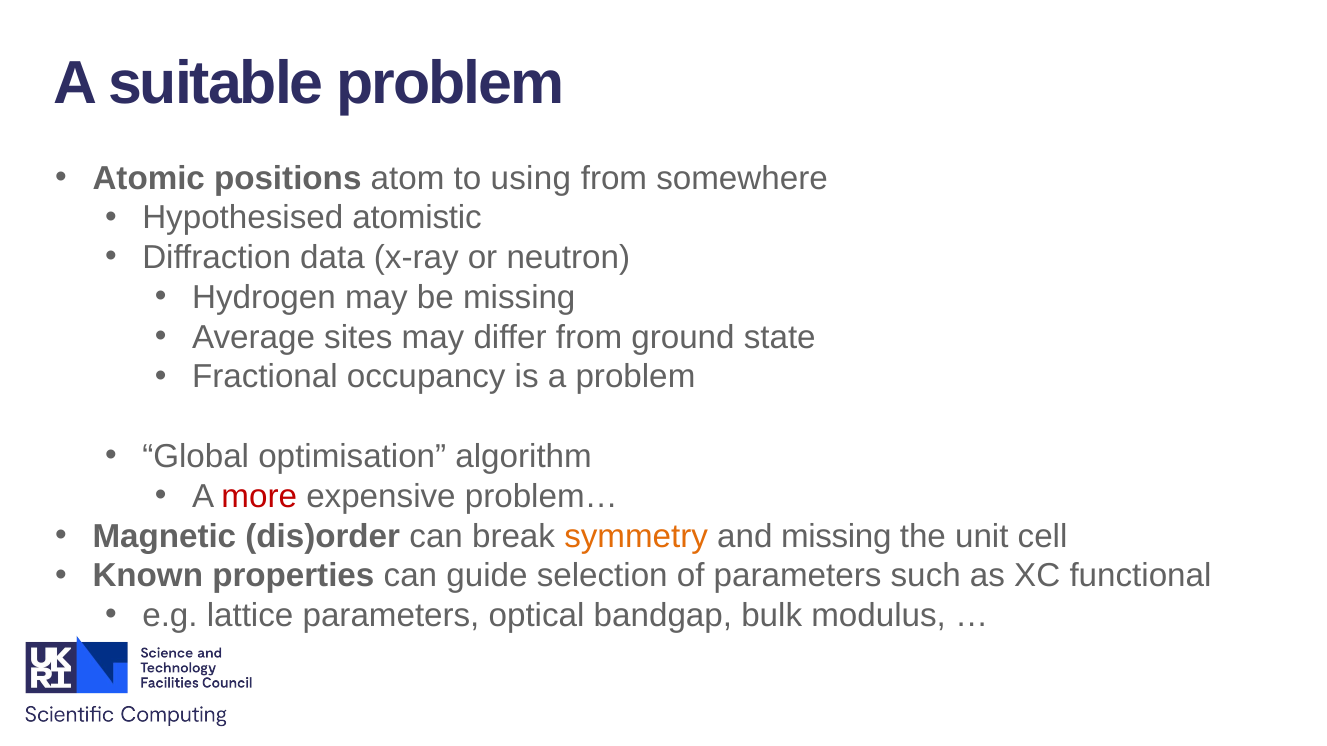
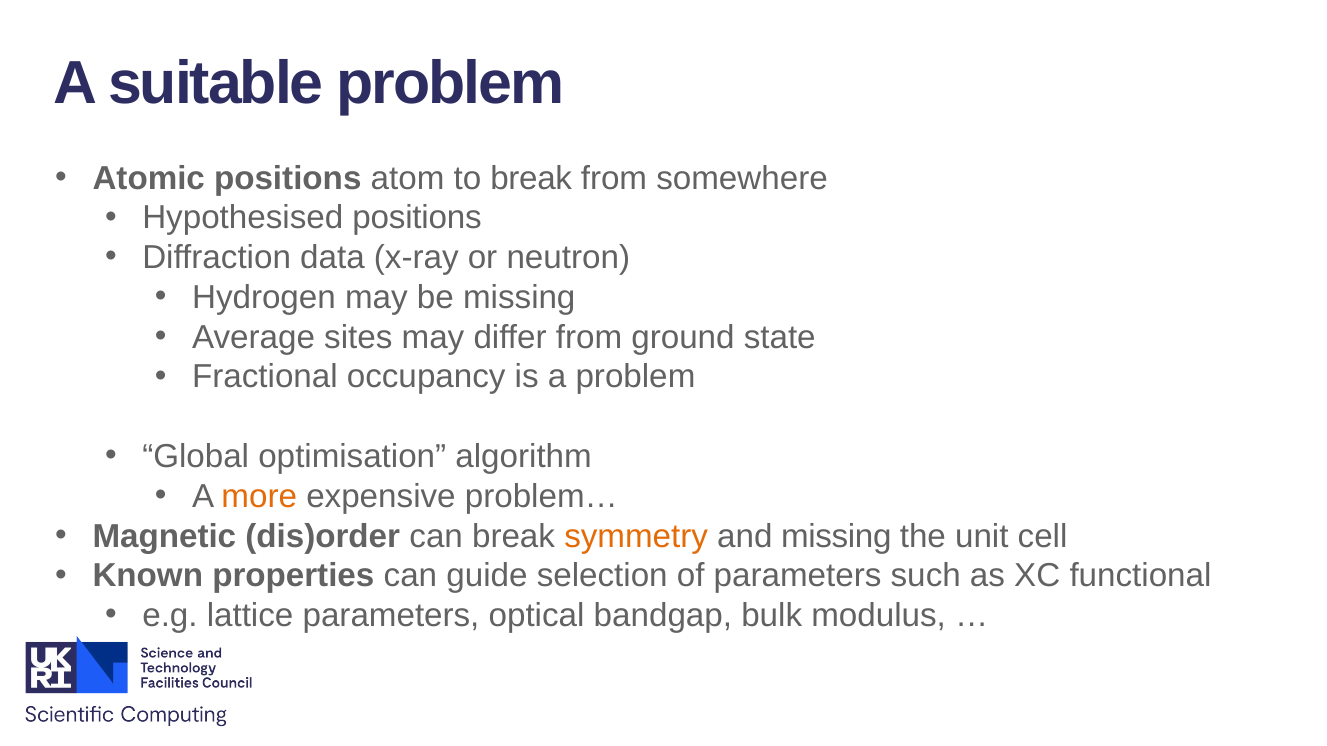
to using: using -> break (531, 178)
Hypothesised atomistic: atomistic -> positions (417, 218)
more colour: red -> orange (259, 497)
